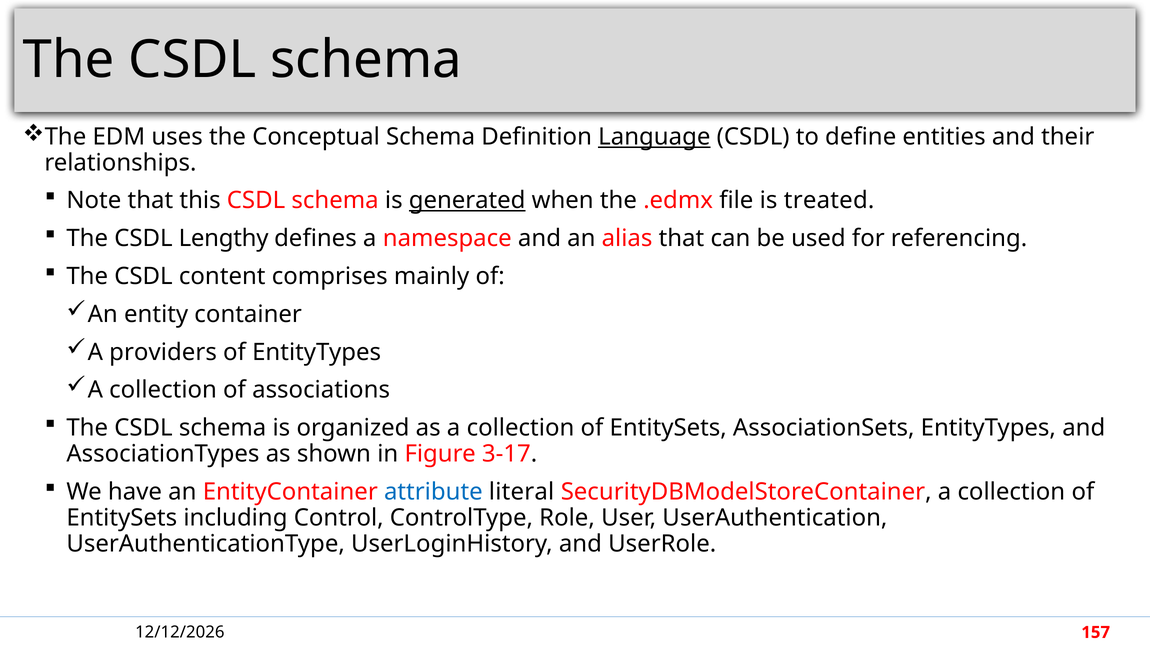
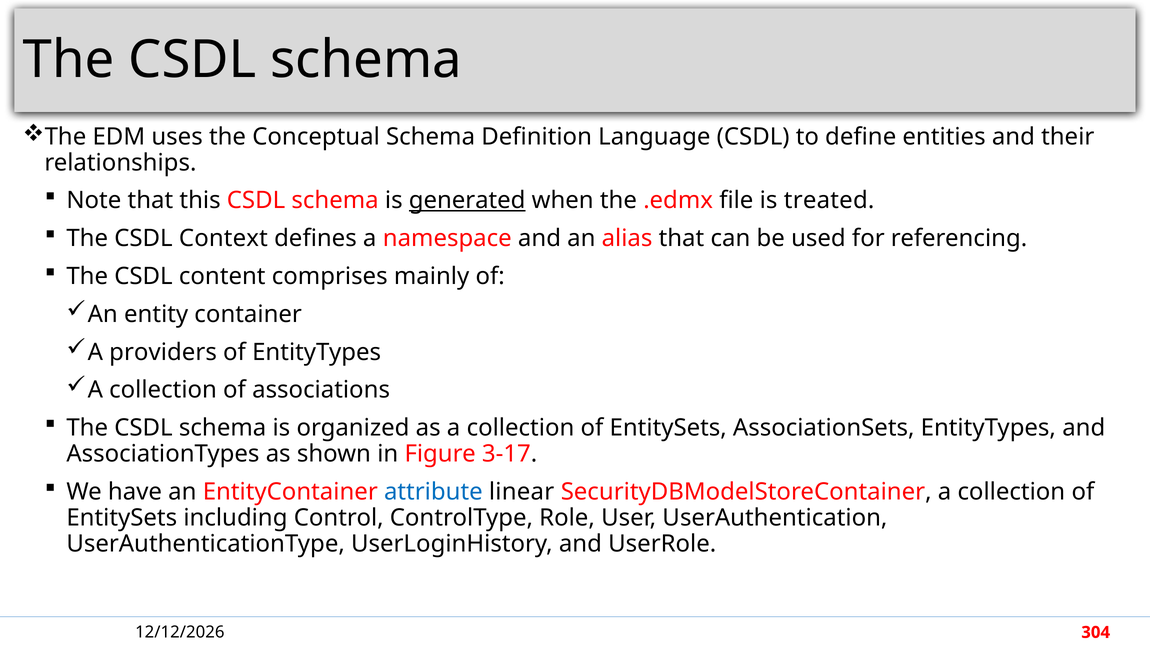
Language underline: present -> none (654, 137)
Lengthy: Lengthy -> Context (223, 238)
literal: literal -> linear (522, 492)
157: 157 -> 304 (1096, 632)
